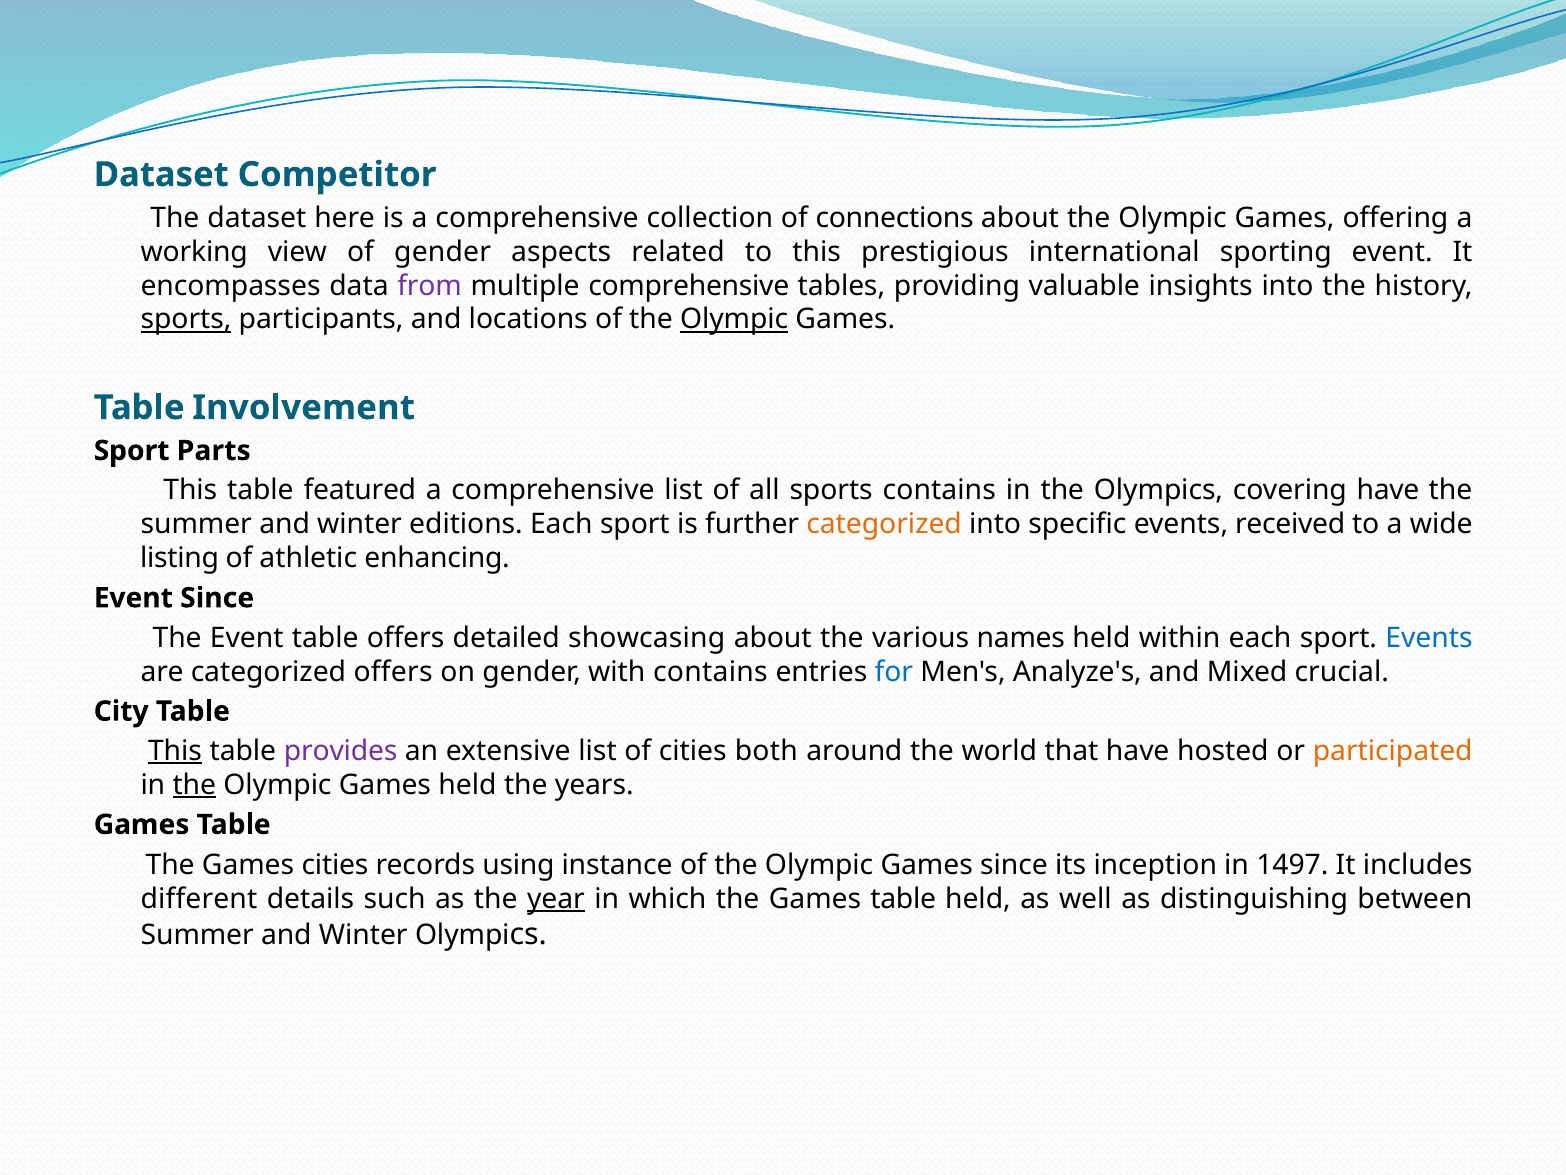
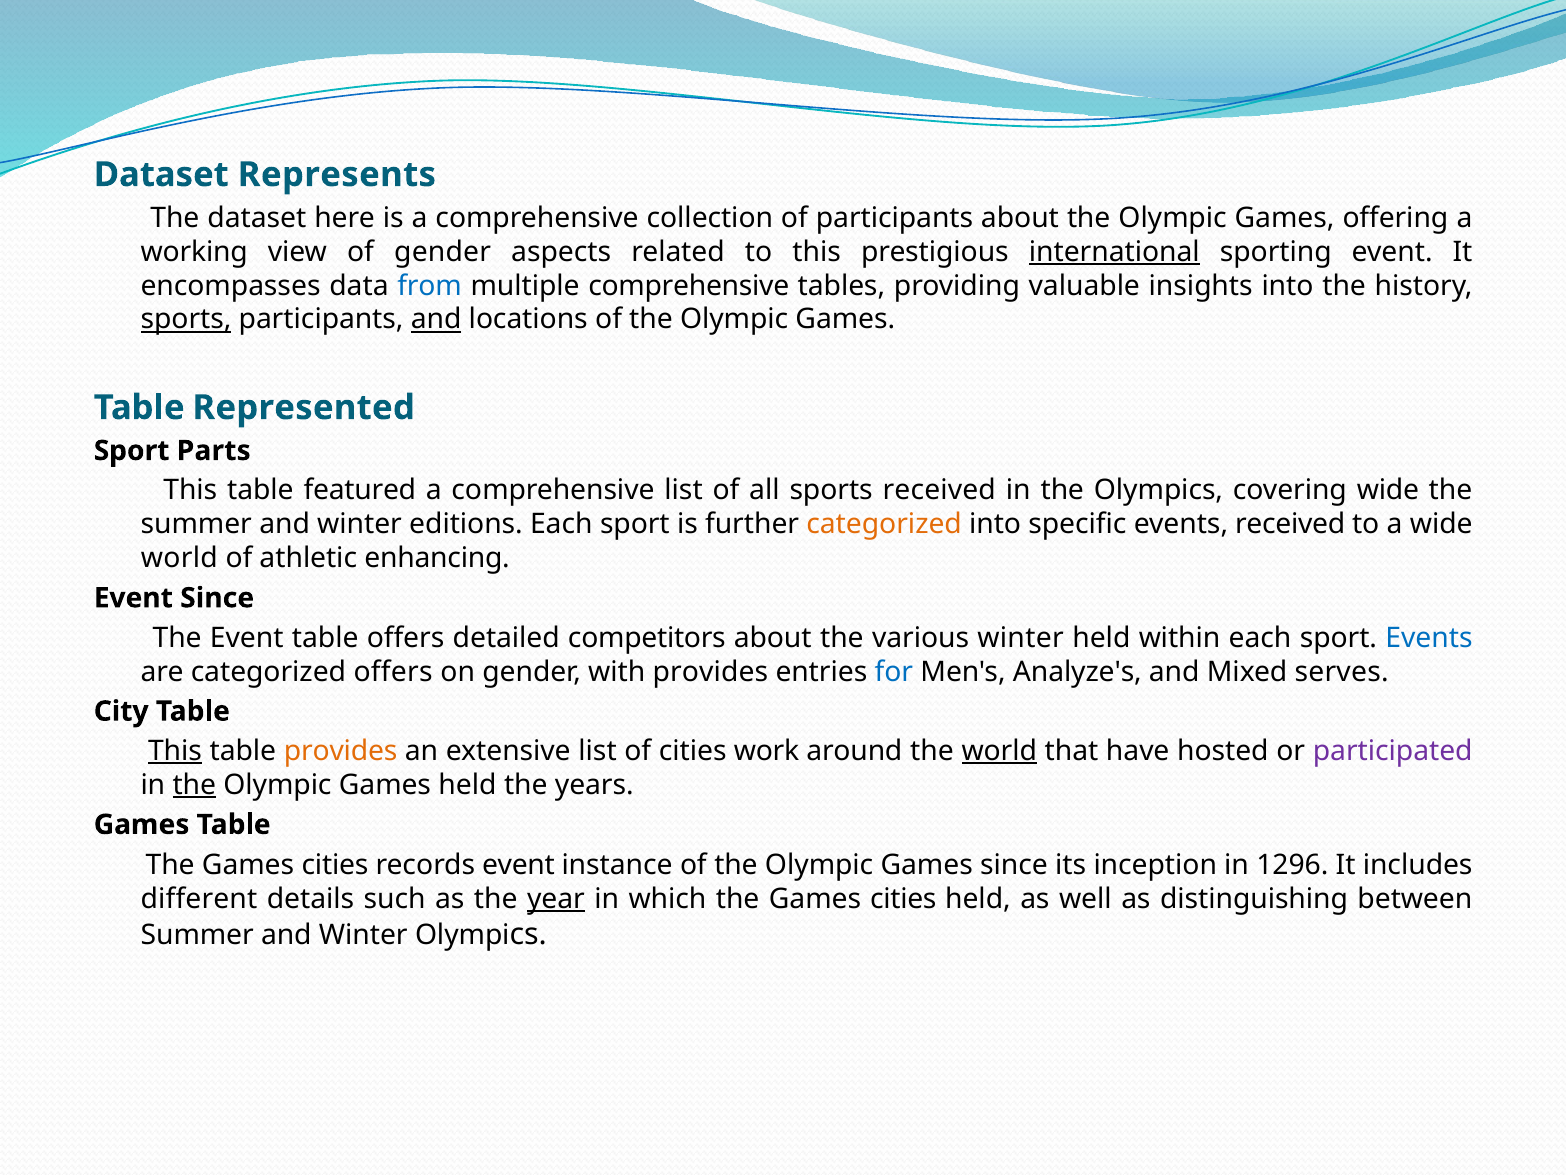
Competitor: Competitor -> Represents (337, 175)
of connections: connections -> participants (895, 218)
international underline: none -> present (1114, 252)
from colour: purple -> blue (430, 286)
and underline: none -> present (436, 320)
Olympic underline: present -> none (734, 320)
Involvement: Involvement -> Represented (304, 407)
sports contains: contains -> received (939, 490)
covering have: have -> wide (1388, 490)
listing: listing -> world (179, 558)
showcasing: showcasing -> competitors (647, 637)
various names: names -> winter (1021, 637)
with contains: contains -> provides (710, 671)
crucial: crucial -> serves (1342, 671)
provides colour: purple -> orange (341, 751)
both: both -> work (767, 751)
world underline: none -> present (999, 751)
participated colour: orange -> purple (1393, 751)
records using: using -> event (518, 864)
1497: 1497 -> 1296 (1292, 864)
which the Games table: table -> cities (903, 898)
